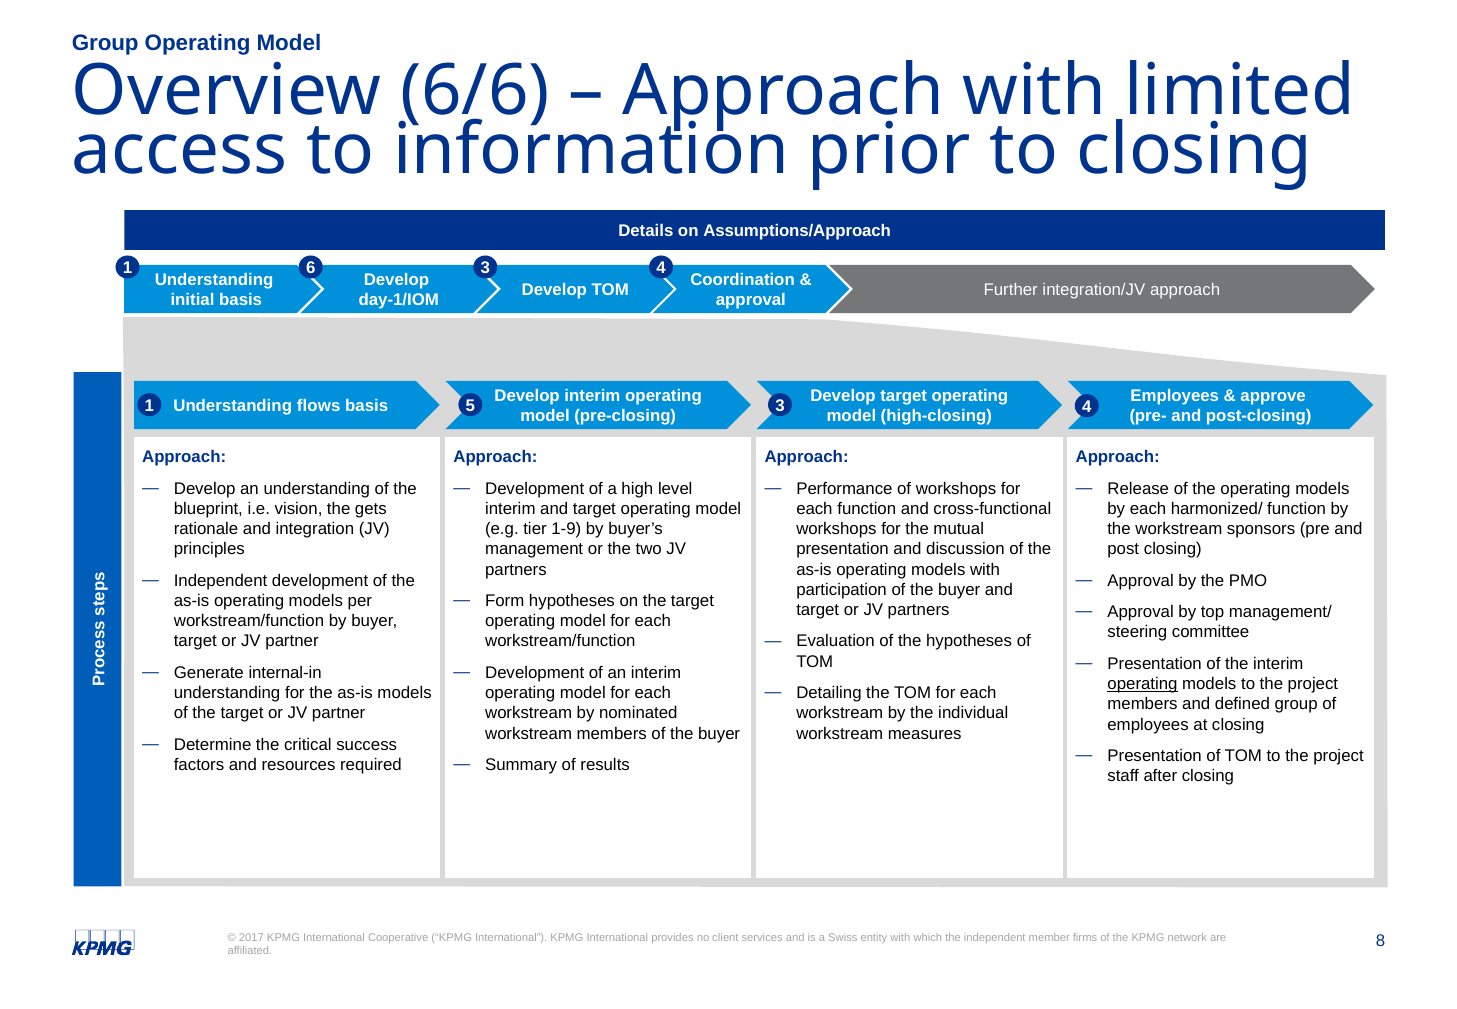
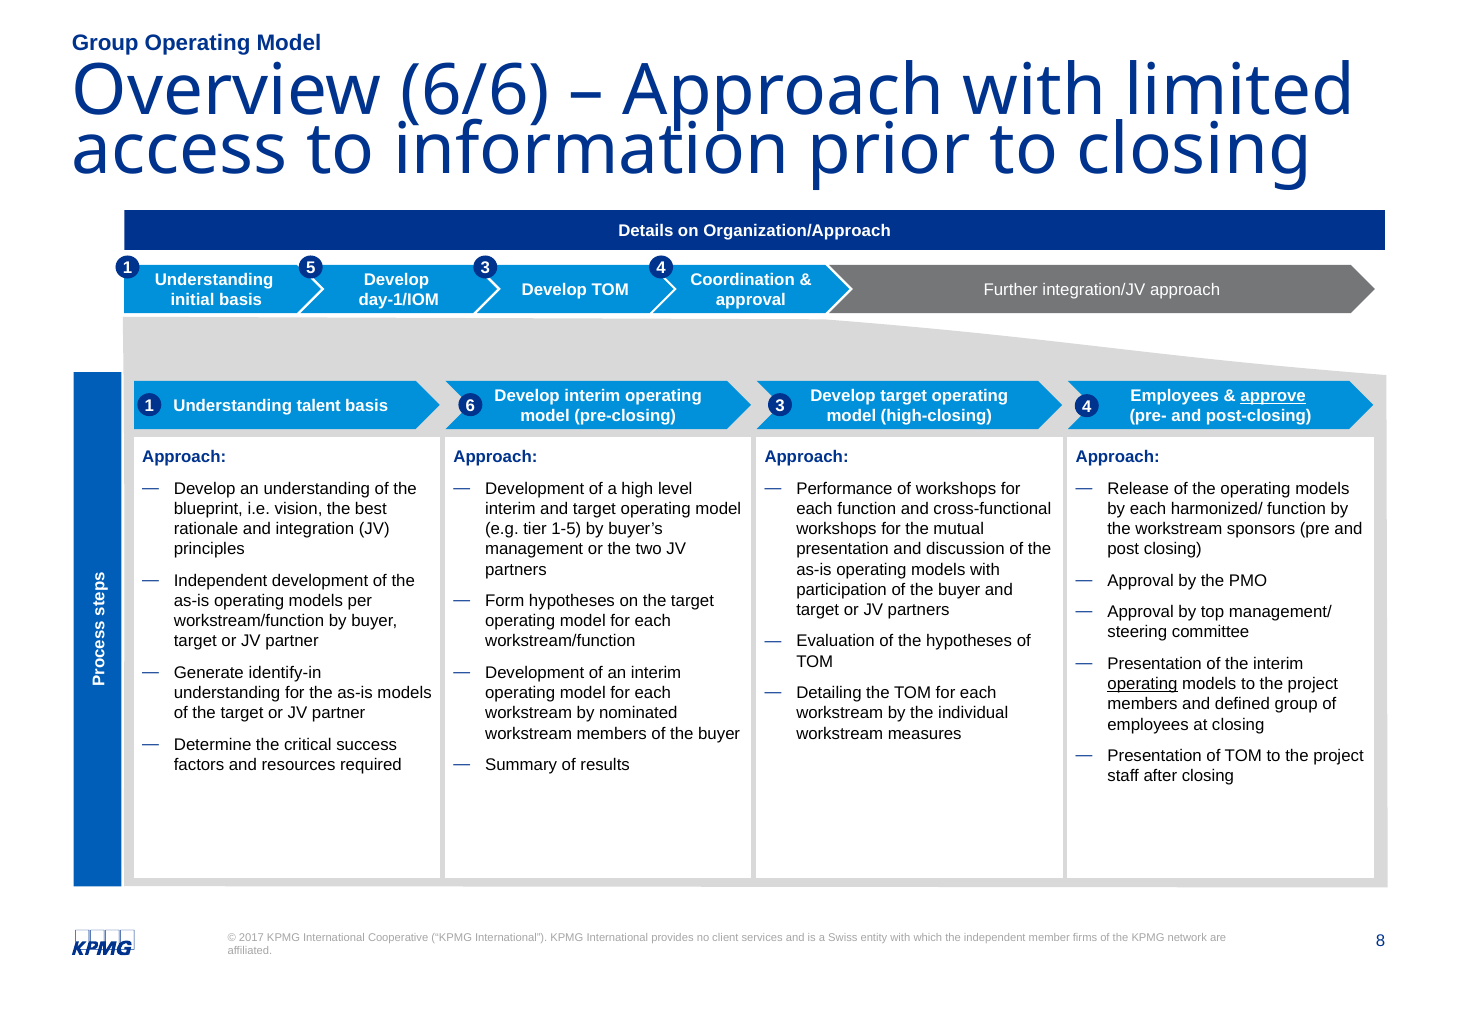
Assumptions/Approach: Assumptions/Approach -> Organization/Approach (797, 231)
6: 6 -> 5 (311, 268)
approve underline: none -> present (1273, 396)
5: 5 -> 6 (470, 406)
flows: flows -> talent (319, 406)
gets: gets -> best (371, 509)
1-9: 1-9 -> 1-5 (566, 529)
internal-in: internal-in -> identify-in (285, 673)
